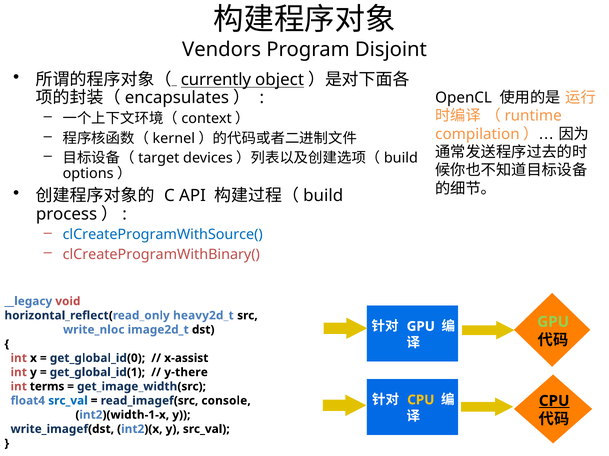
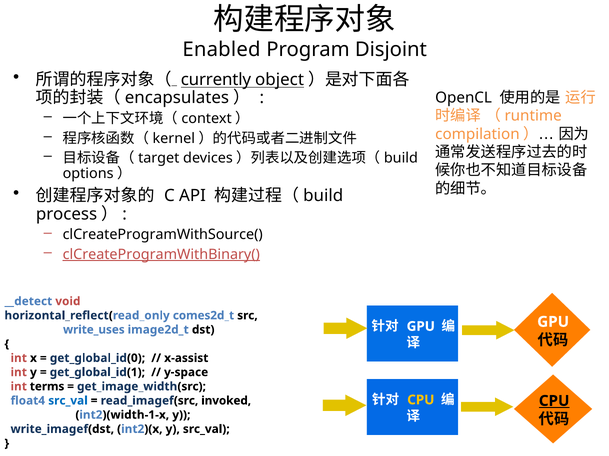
Vendors: Vendors -> Enabled (221, 49)
clCreateProgramWithSource( colour: blue -> black (163, 235)
clCreateProgramWithBinary( underline: none -> present (161, 255)
__legacy: __legacy -> __detect (28, 302)
heavy2d_t: heavy2d_t -> comes2d_t (203, 316)
GPU colour: light green -> white (553, 322)
write_nloc: write_nloc -> write_uses (94, 330)
y-there: y-there -> y-space (186, 373)
console: console -> invoked (226, 401)
